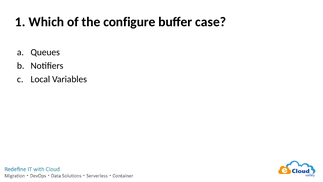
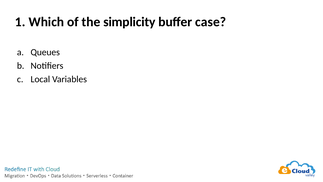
configure: configure -> simplicity (129, 22)
